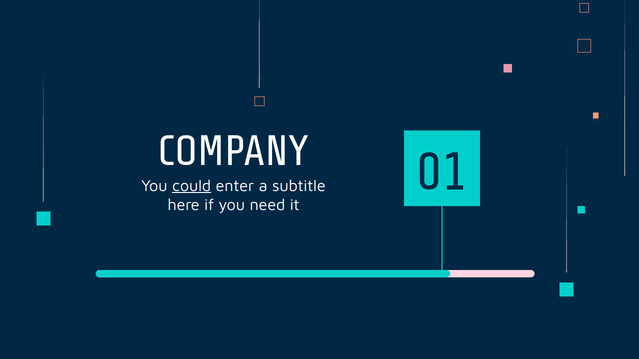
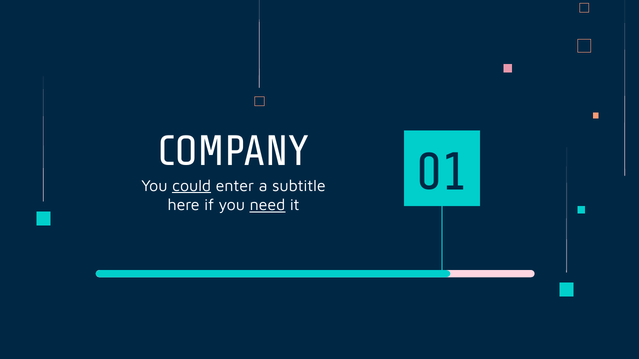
need underline: none -> present (267, 205)
